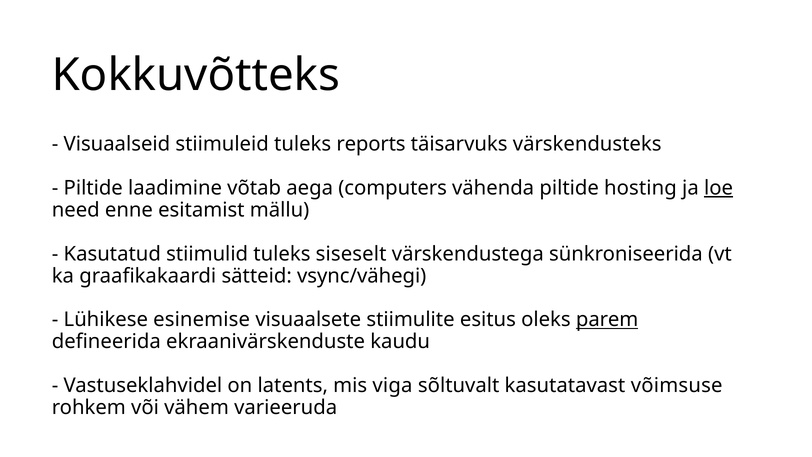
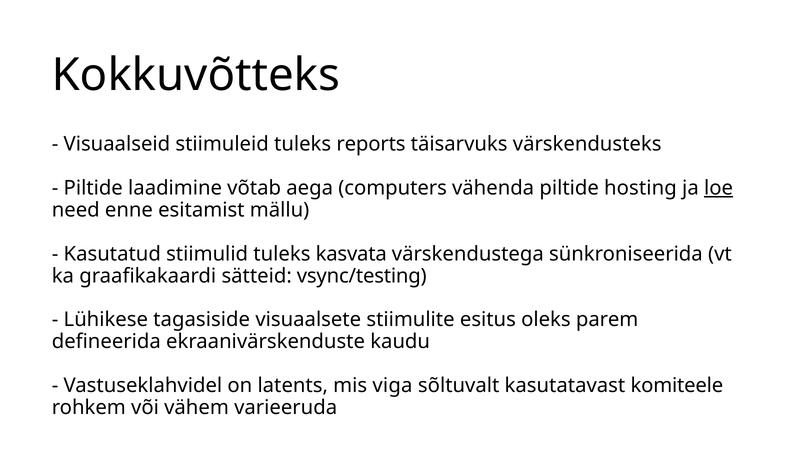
siseselt: siseselt -> kasvata (351, 254)
vsync/vähegi: vsync/vähegi -> vsync/testing (362, 276)
esinemise: esinemise -> tagasiside (202, 319)
parem underline: present -> none (607, 319)
võimsuse: võimsuse -> komiteele (677, 385)
